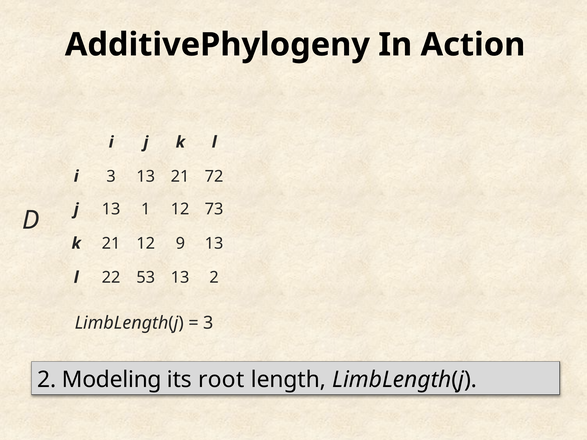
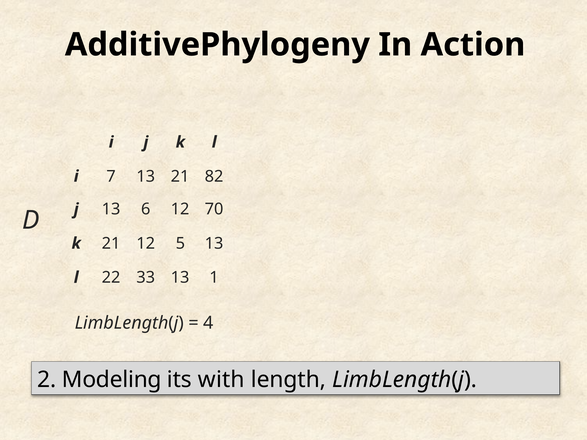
i 3: 3 -> 7 (111, 176)
72: 72 -> 82 (214, 176)
1: 1 -> 6 (146, 209)
73: 73 -> 70 (214, 209)
9: 9 -> 5 (180, 243)
53: 53 -> 33 (146, 278)
13 2: 2 -> 1 (214, 278)
3: 3 -> 4 (208, 323)
root: root -> with (221, 380)
